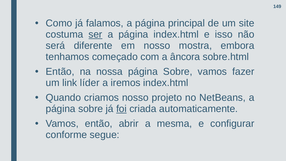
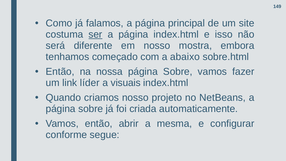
âncora: âncora -> abaixo (185, 57)
iremos: iremos -> visuais (126, 83)
foi underline: present -> none (121, 109)
